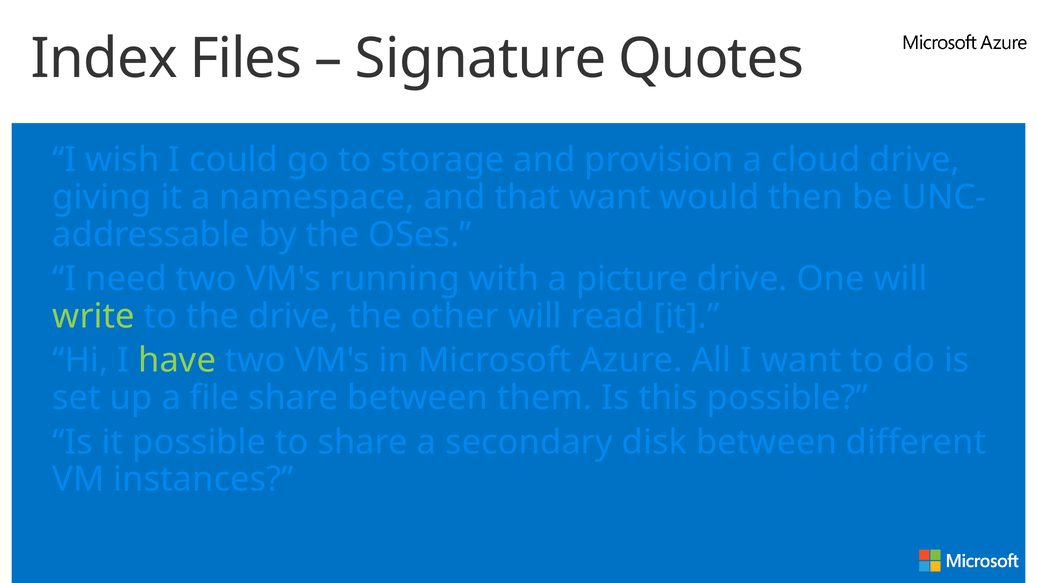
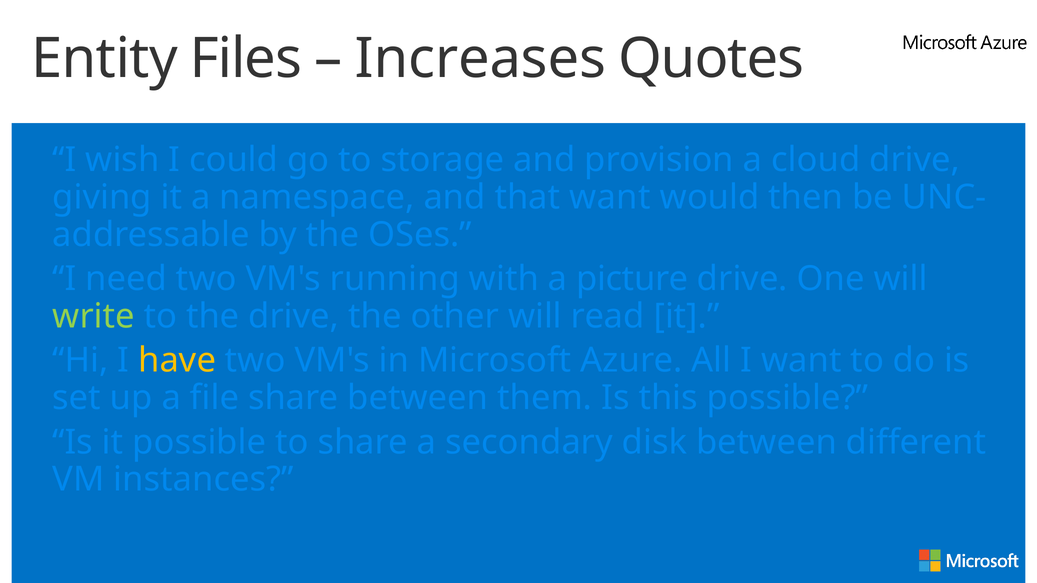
Index: Index -> Entity (104, 59)
Signature: Signature -> Increases (480, 59)
have colour: light green -> yellow (177, 361)
